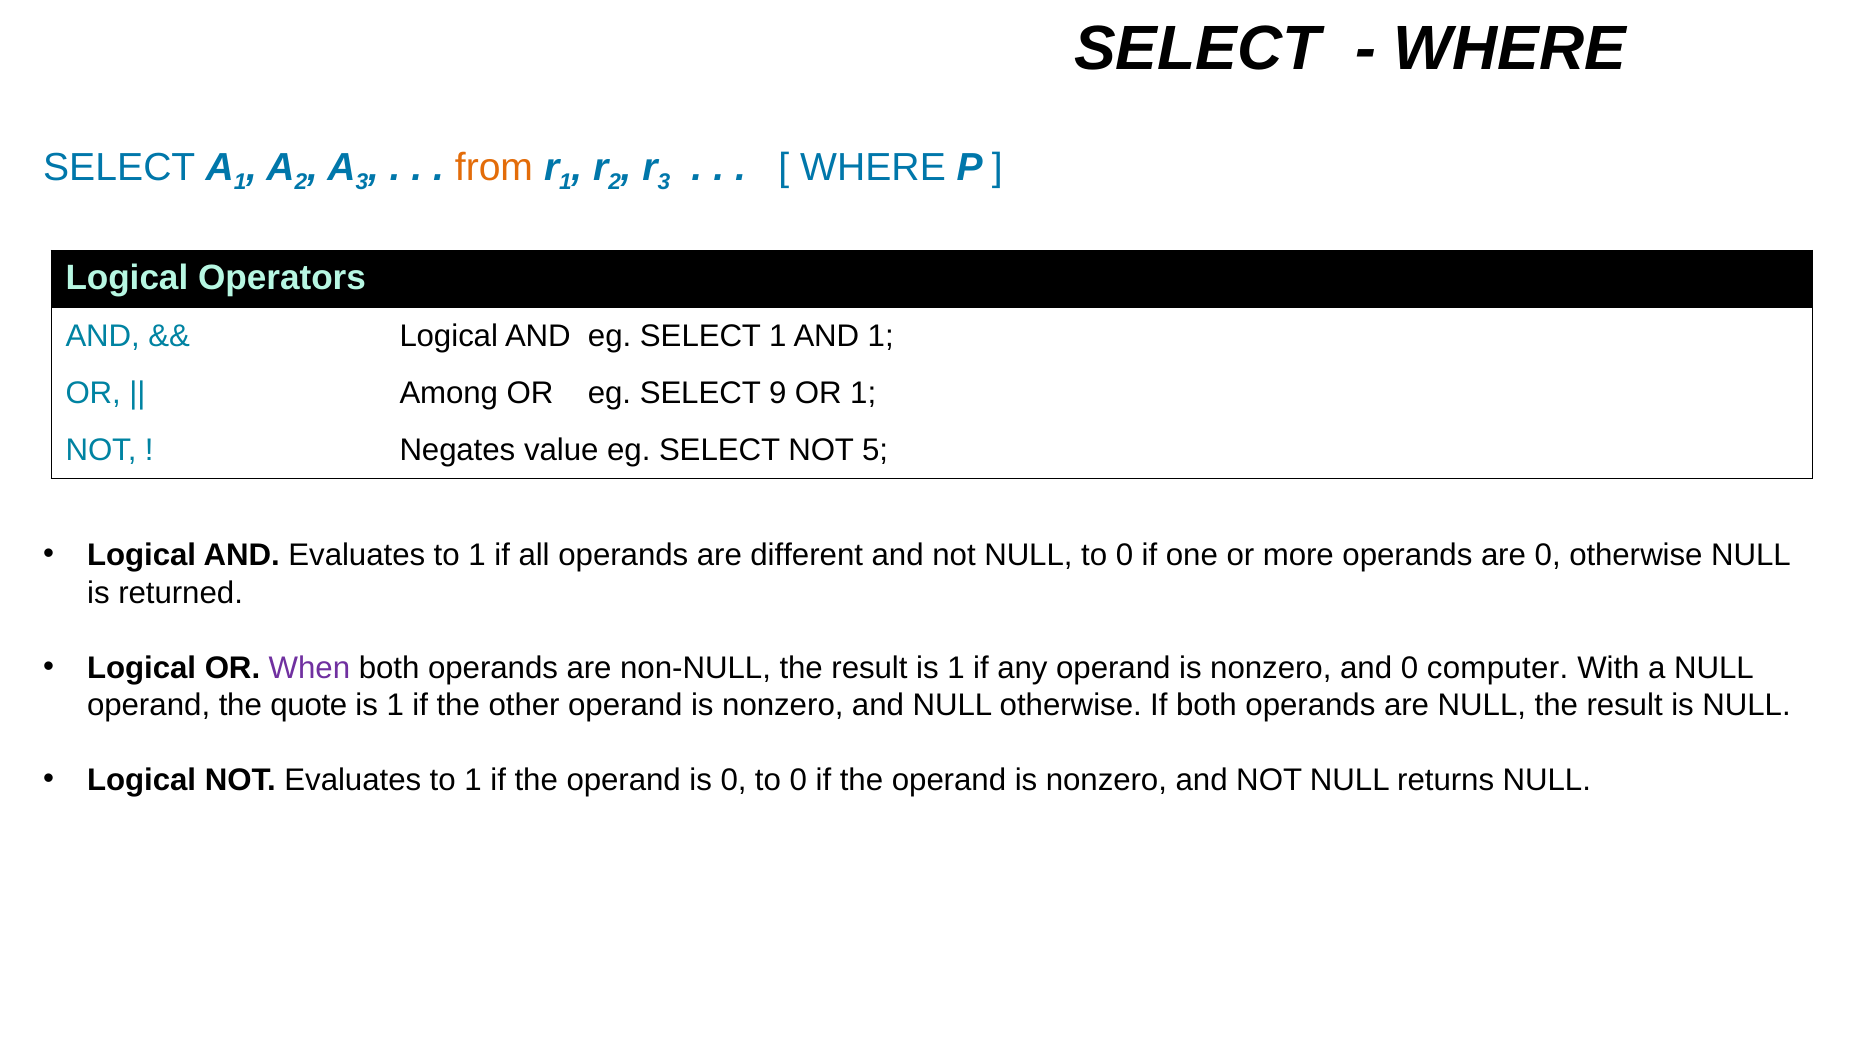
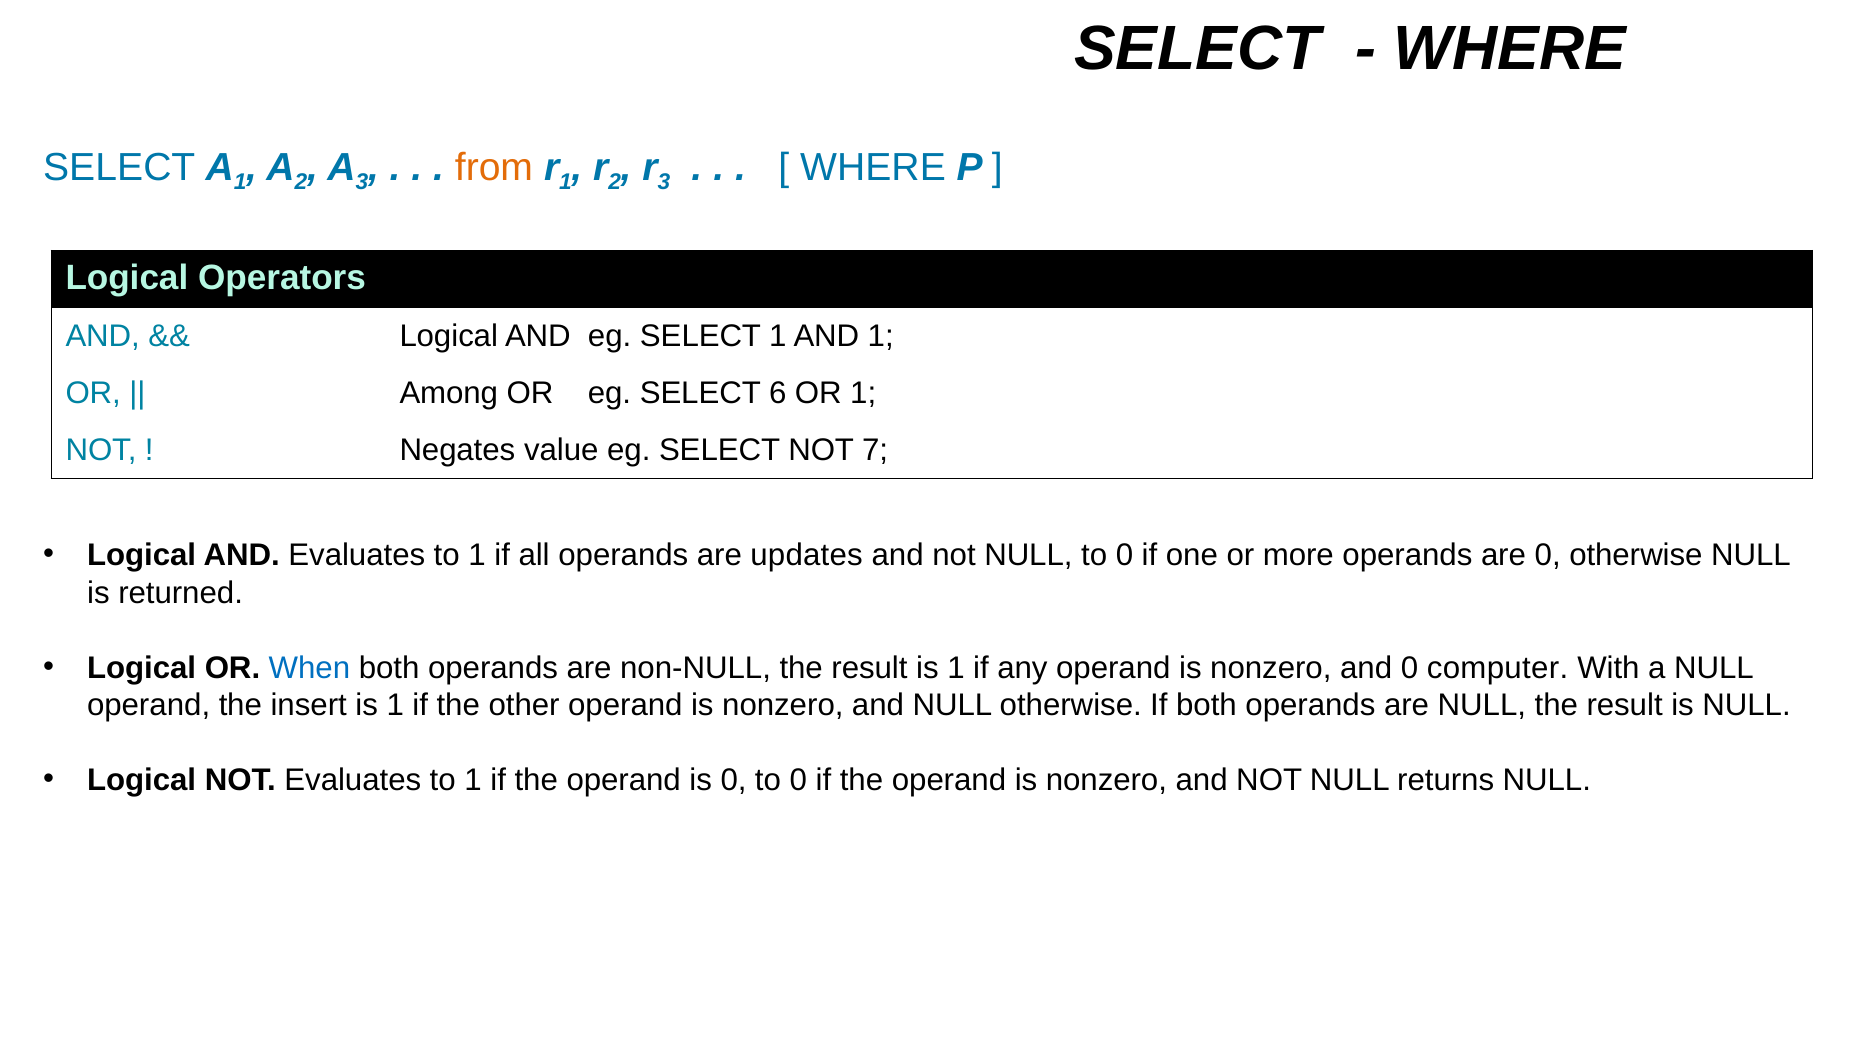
9: 9 -> 6 (778, 393)
5: 5 -> 7 (875, 450)
different: different -> updates (807, 555)
When colour: purple -> blue (309, 668)
quote: quote -> insert (309, 705)
